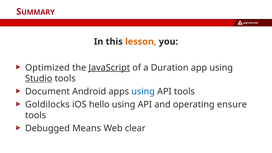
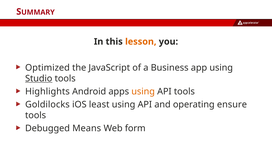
JavaScript underline: present -> none (109, 68)
Duration: Duration -> Business (170, 68)
Document: Document -> Highlights (47, 92)
using colour: blue -> orange (143, 92)
hello: hello -> least (99, 105)
clear: clear -> form (135, 128)
